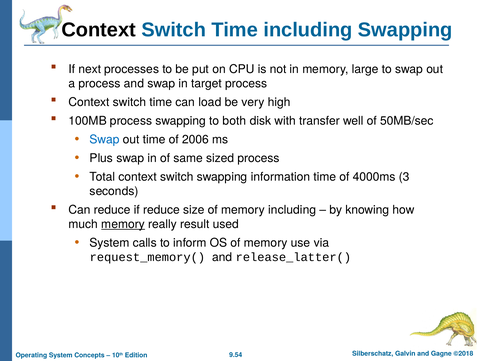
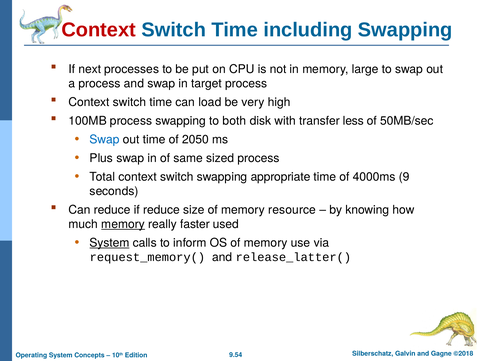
Context colour: black -> red (99, 30)
well: well -> less (353, 121)
2006: 2006 -> 2050 (196, 139)
information: information -> appropriate (281, 177)
3: 3 -> 9 (404, 177)
memory including: including -> resource (292, 210)
result: result -> faster (195, 224)
System underline: none -> present (110, 243)
